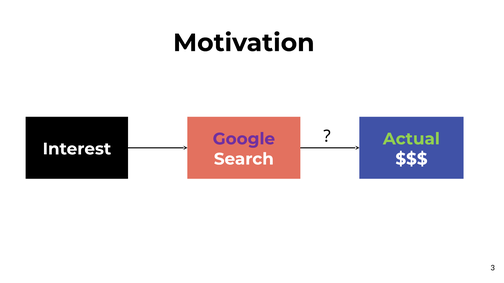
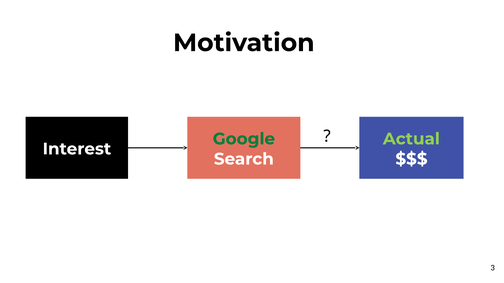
Google colour: purple -> green (244, 139)
